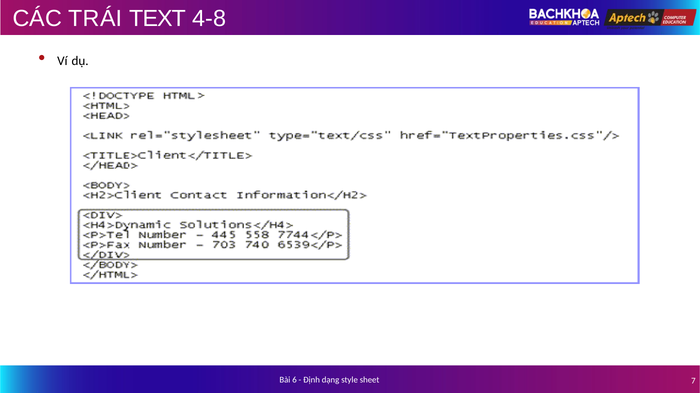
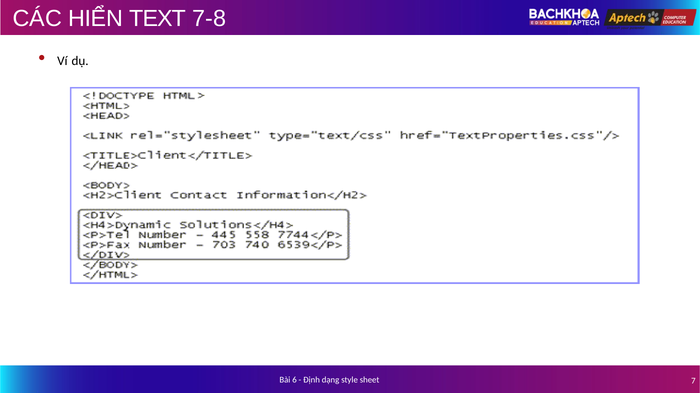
TRÁI: TRÁI -> HIỂN (96, 19)
4-8: 4-8 -> 7-8 (209, 19)
